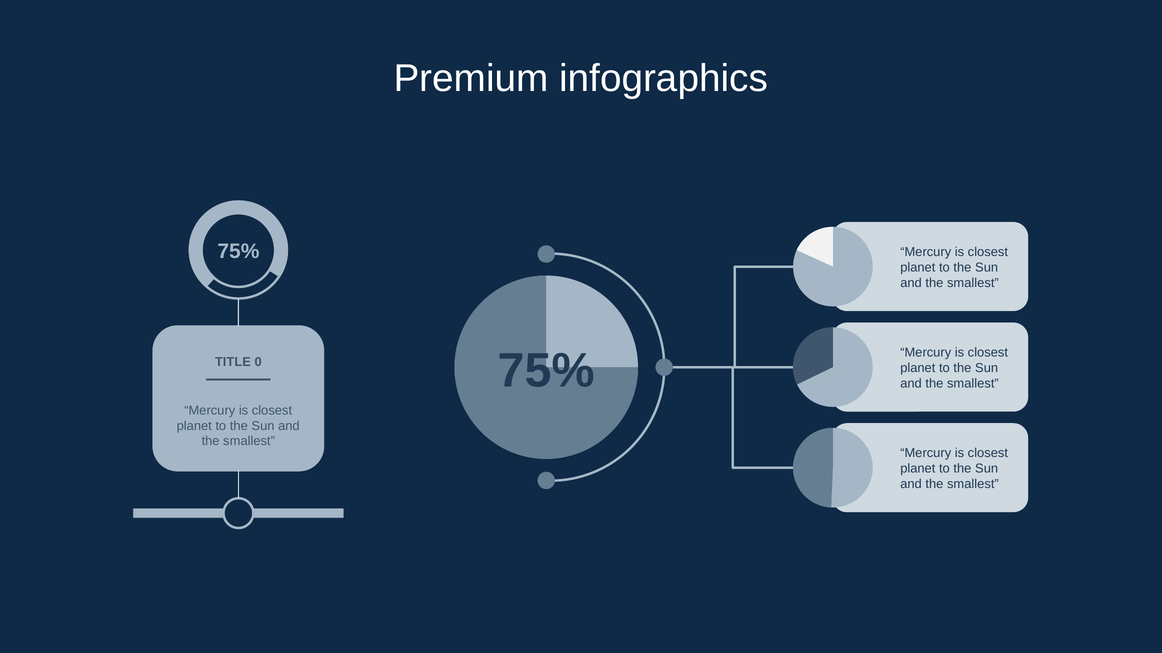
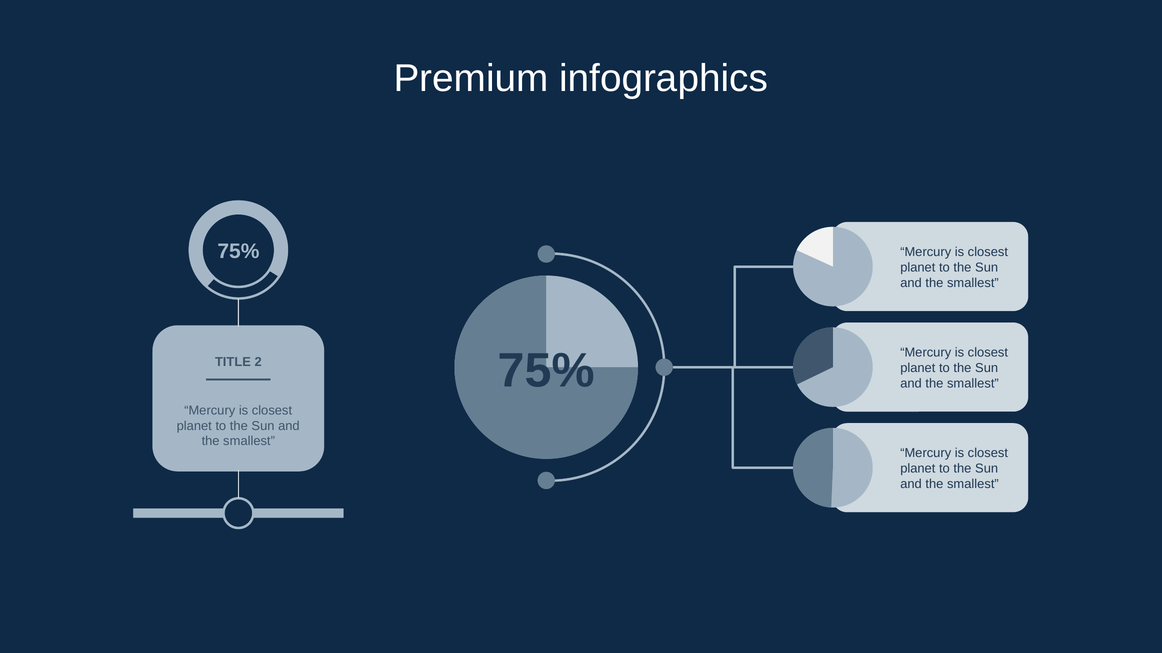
0: 0 -> 2 (258, 363)
